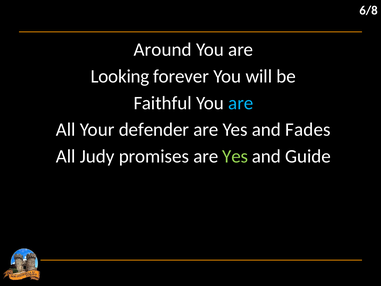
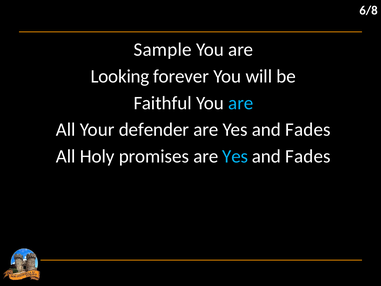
Around: Around -> Sample (163, 50)
Judy: Judy -> Holy (97, 156)
Yes colour: light green -> light blue (235, 156)
Guide: Guide -> Fades (308, 156)
